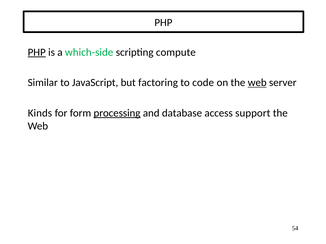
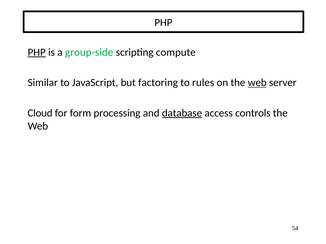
which-side: which-side -> group-side (89, 52)
code: code -> rules (203, 83)
Kinds: Kinds -> Cloud (40, 113)
processing underline: present -> none (117, 113)
database underline: none -> present (182, 113)
support: support -> controls (253, 113)
